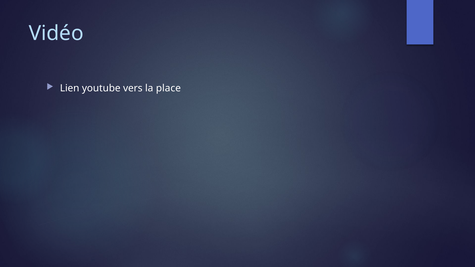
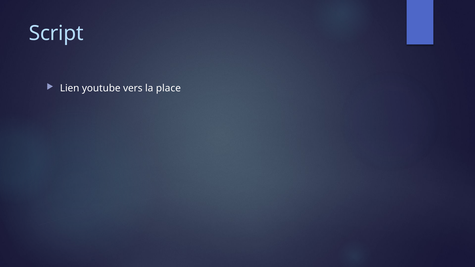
Vidéo: Vidéo -> Script (56, 33)
